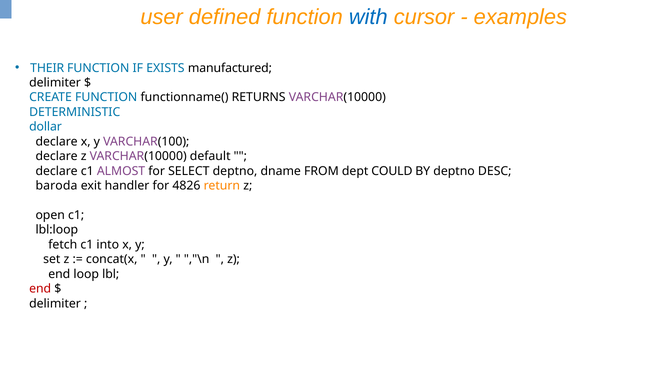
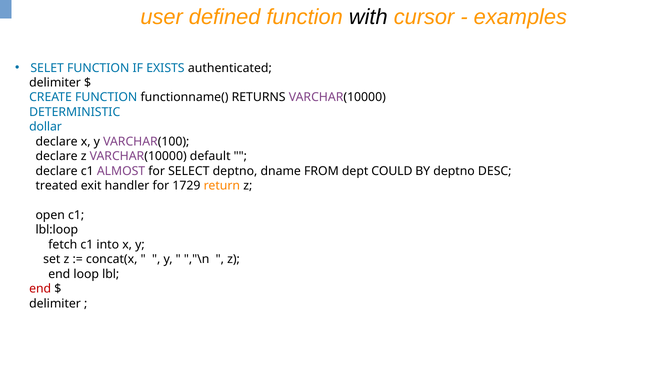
with colour: blue -> black (368, 17)
THEIR: THEIR -> SELET (47, 68)
manufactured: manufactured -> authenticated (230, 68)
baroda: baroda -> treated (57, 186)
4826: 4826 -> 1729 (186, 186)
